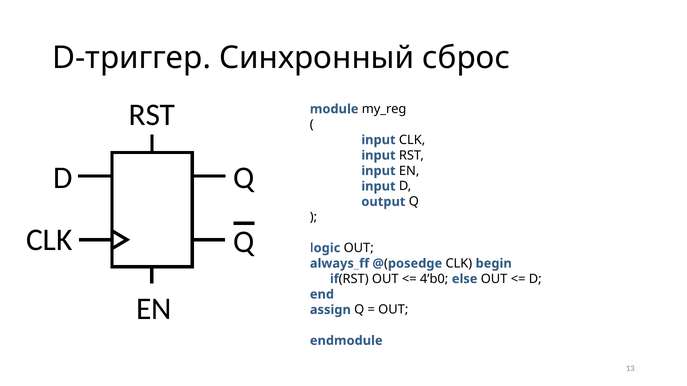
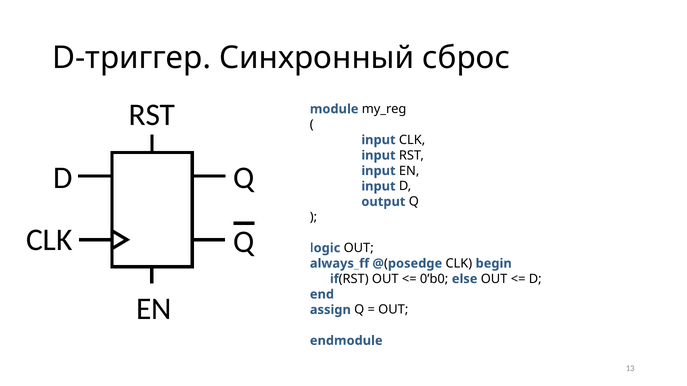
4’b0: 4’b0 -> 0’b0 (434, 279)
